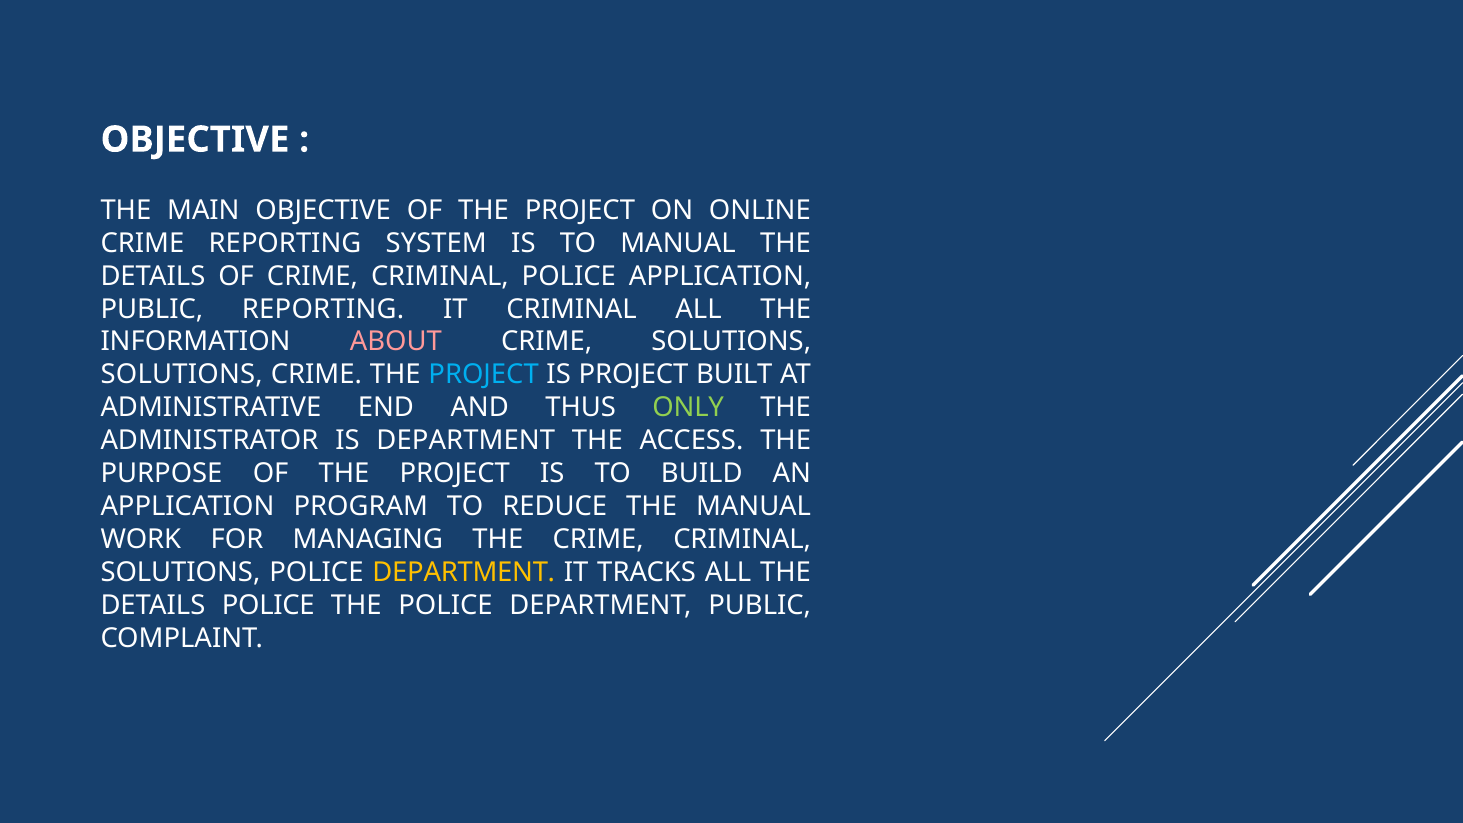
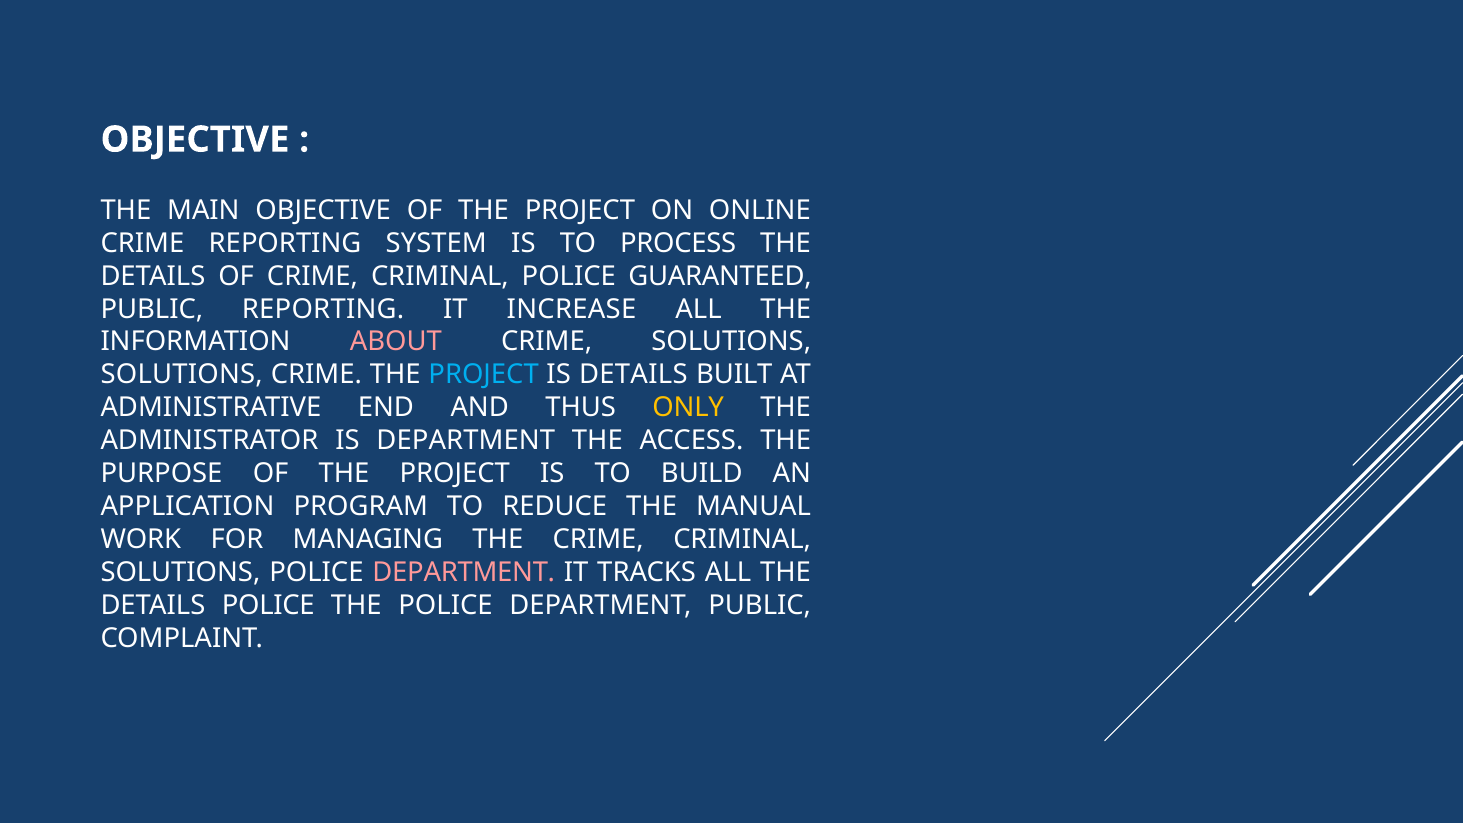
TO MANUAL: MANUAL -> PROCESS (678, 243)
POLICE APPLICATION: APPLICATION -> GUARANTEED (720, 276)
IT CRIMINAL: CRIMINAL -> INCREASE (572, 309)
IS PROJECT: PROJECT -> DETAILS (633, 375)
ONLY colour: light green -> yellow (688, 408)
DEPARTMENT colour: yellow -> pink (464, 572)
